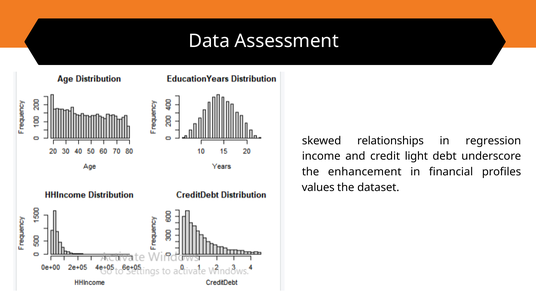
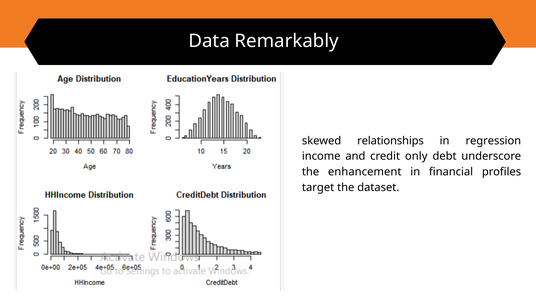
Assessment: Assessment -> Remarkably (287, 41)
light: light -> only (416, 157)
values: values -> target (318, 188)
